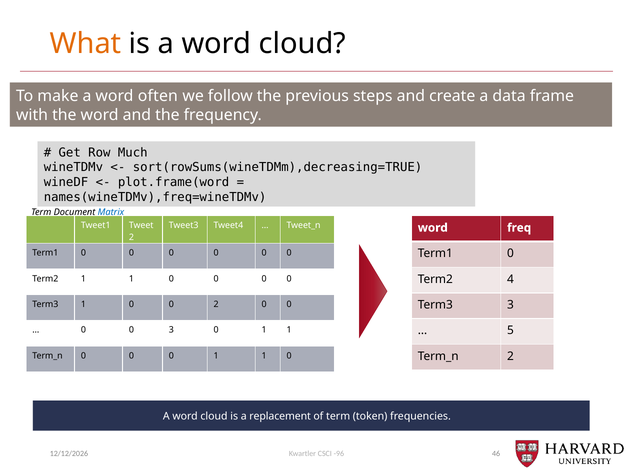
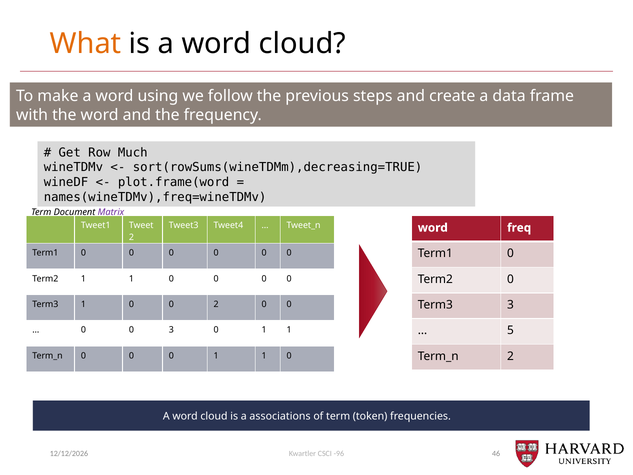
often: often -> using (158, 96)
Matrix colour: blue -> purple (111, 212)
Term2 4: 4 -> 0 (510, 279)
replacement: replacement -> associations (280, 416)
